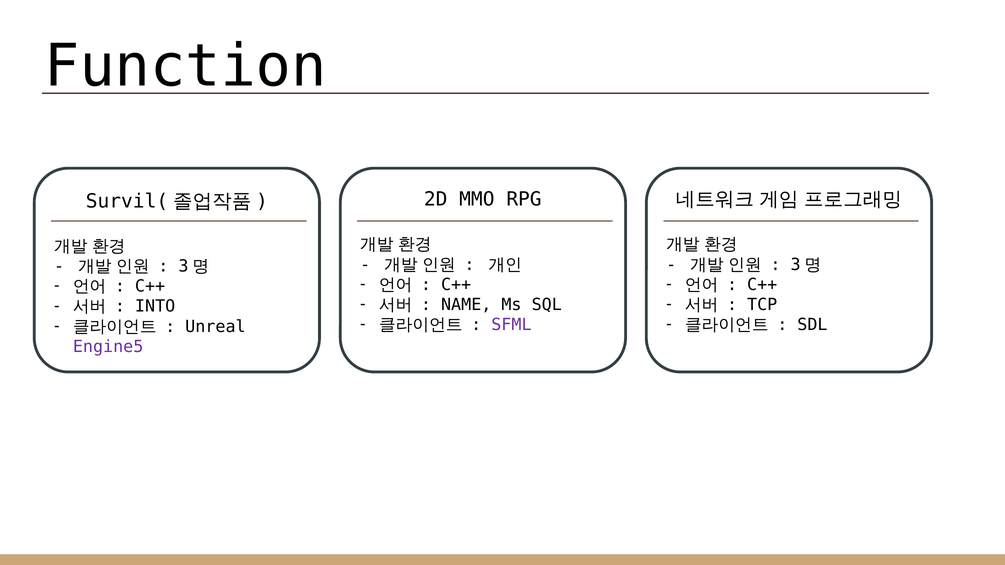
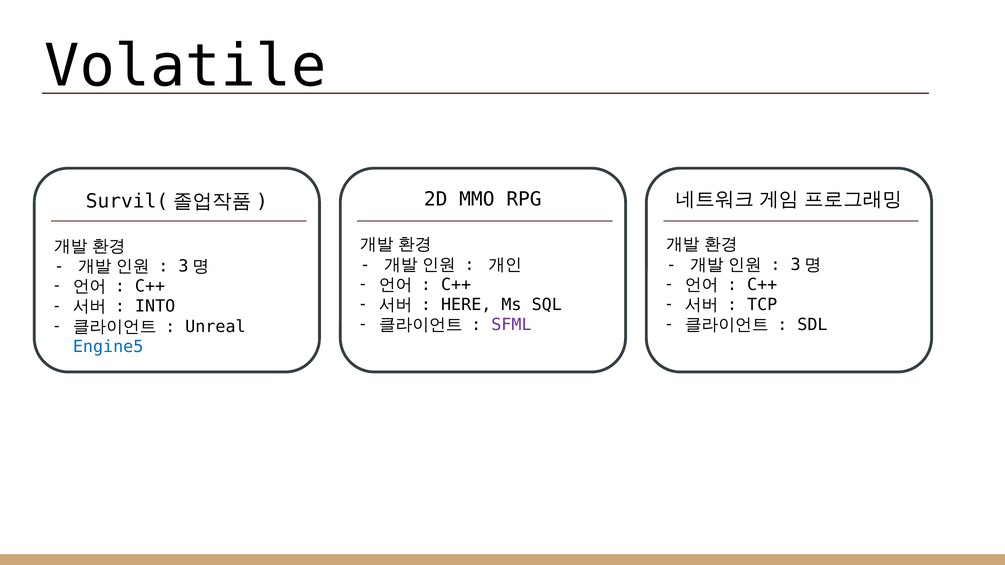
Function: Function -> Volatile (185, 67)
NAME: NAME -> HERE (466, 305)
Engine5 colour: purple -> blue (108, 347)
